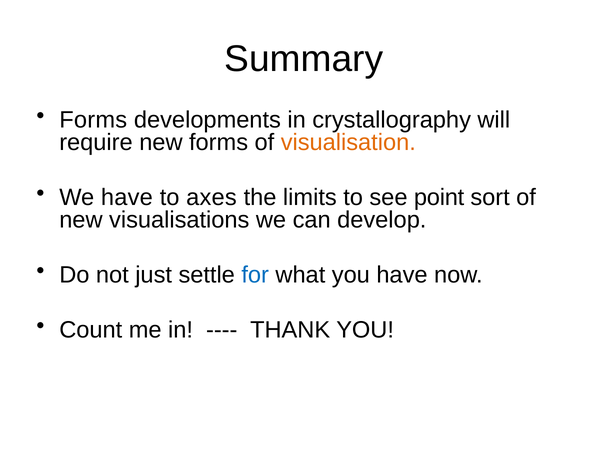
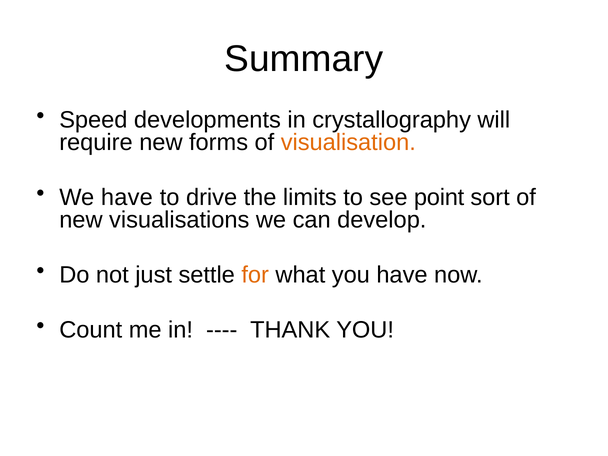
Forms: Forms -> Speed (93, 120)
axes: axes -> drive (212, 197)
for colour: blue -> orange (255, 275)
